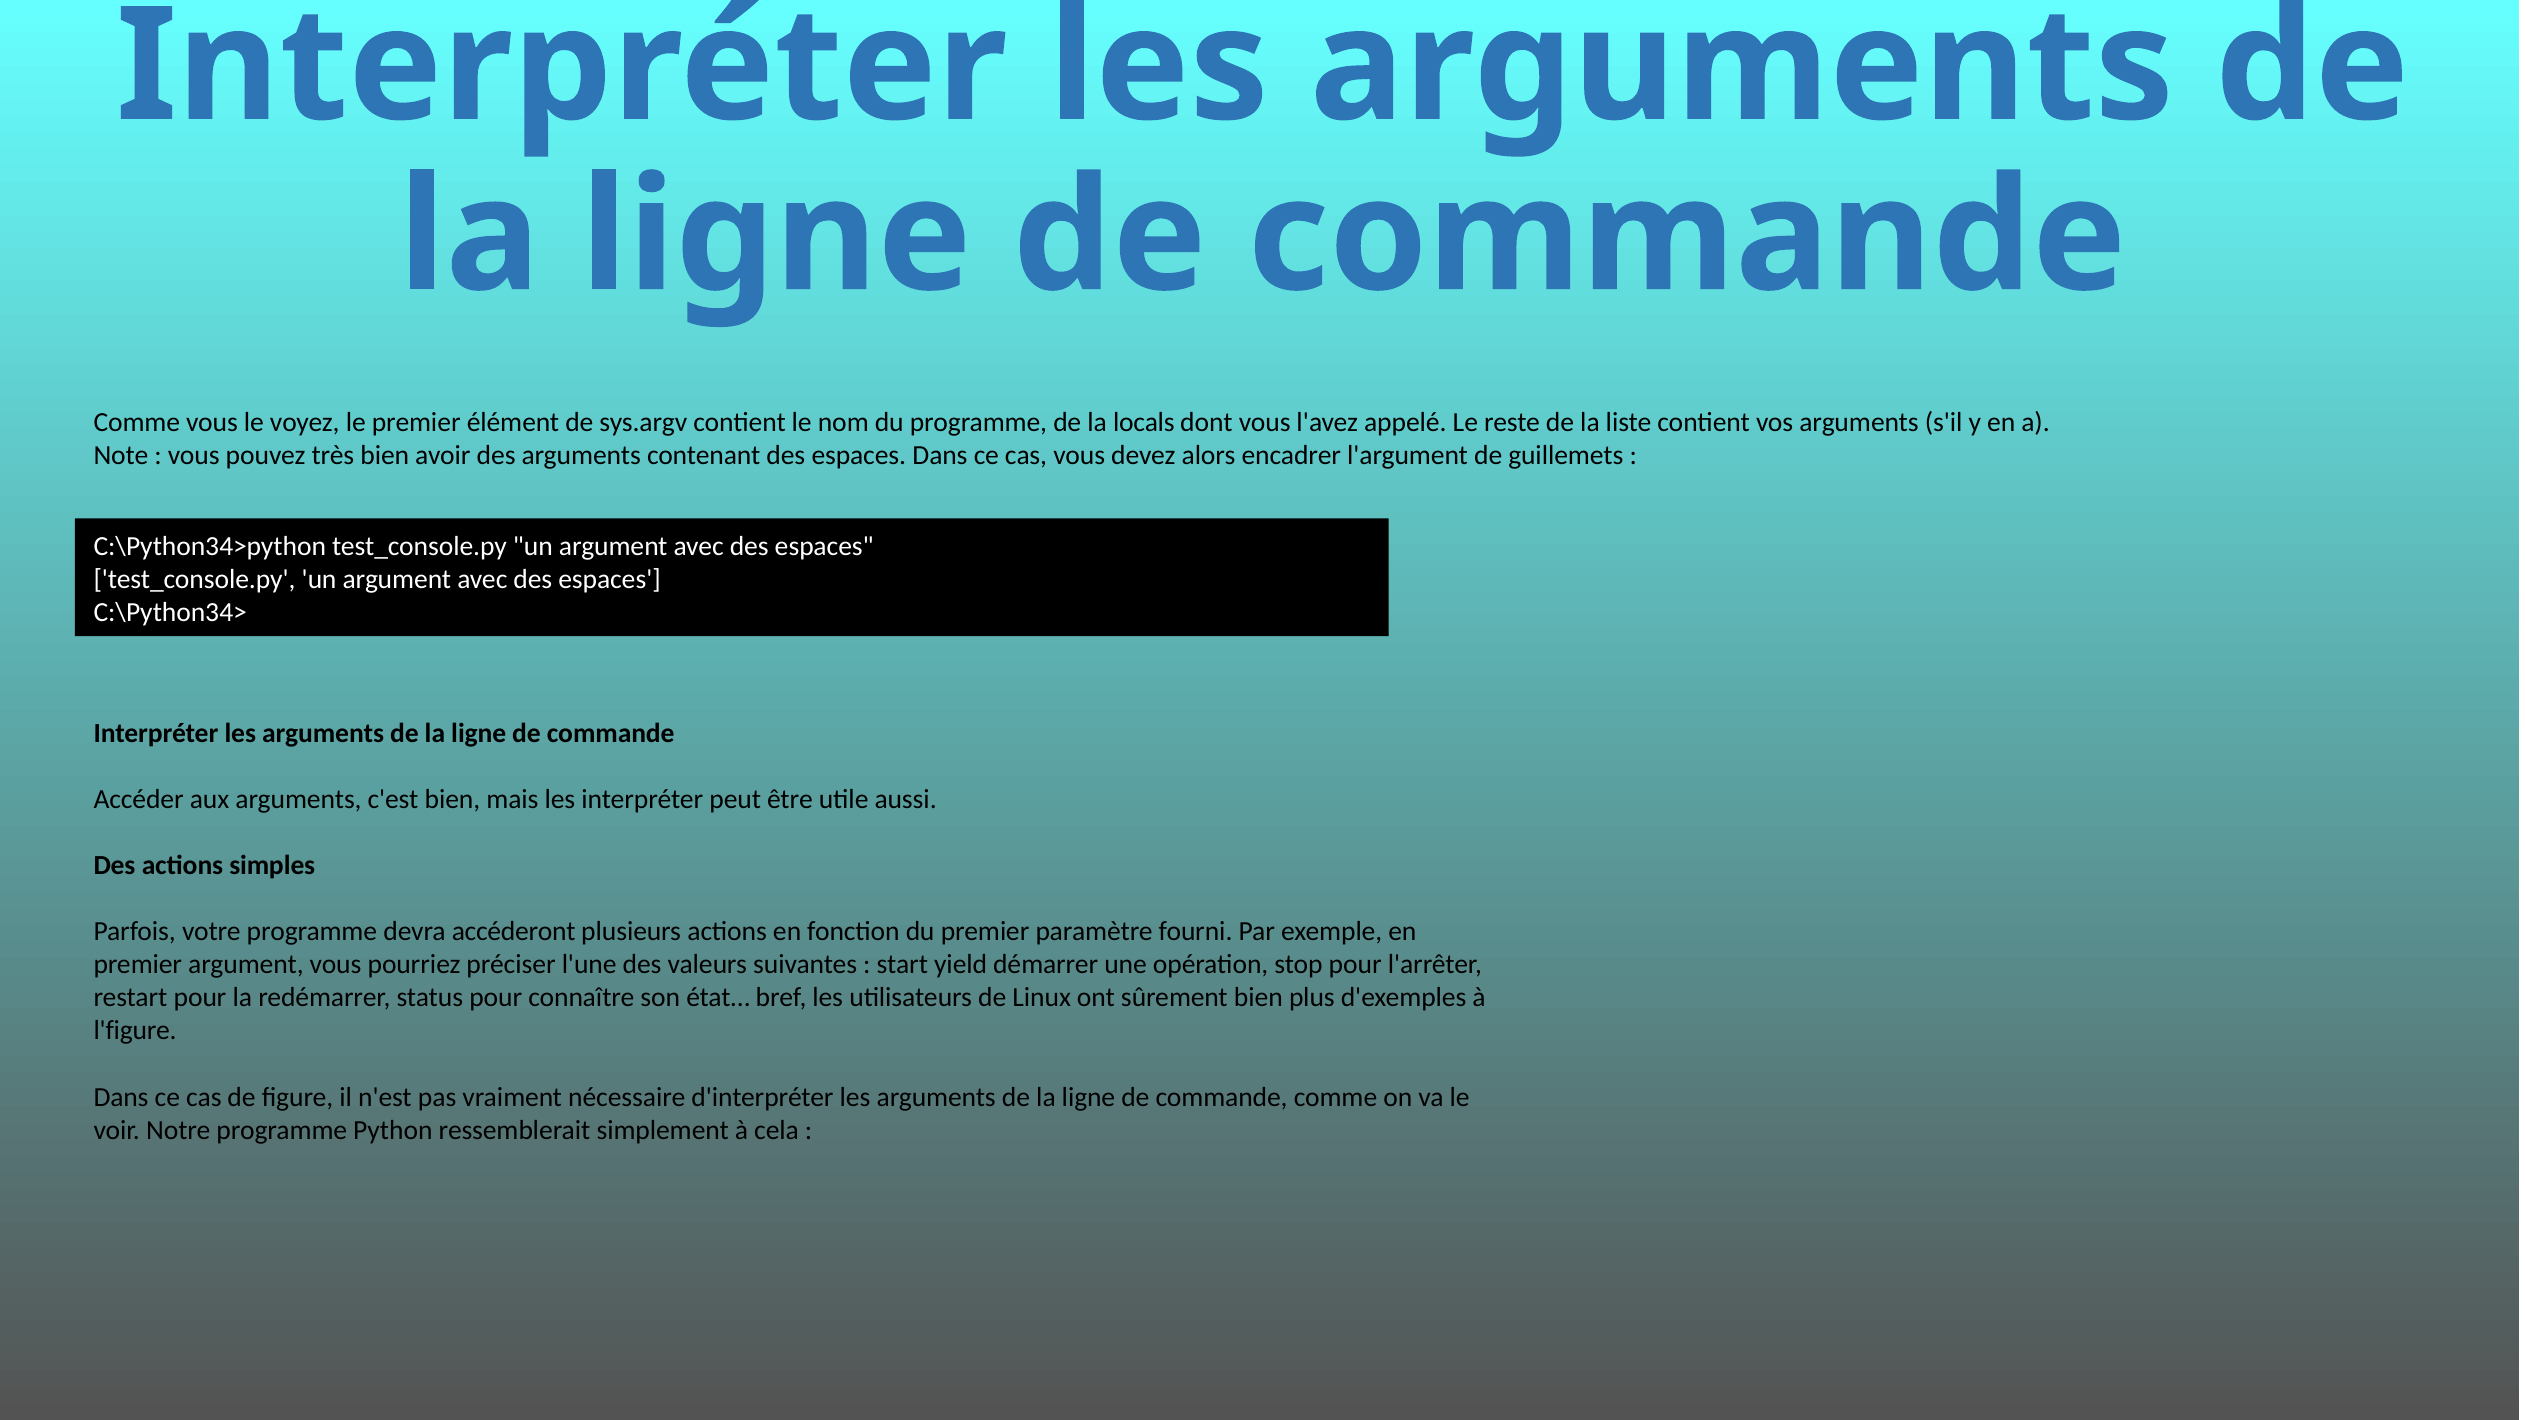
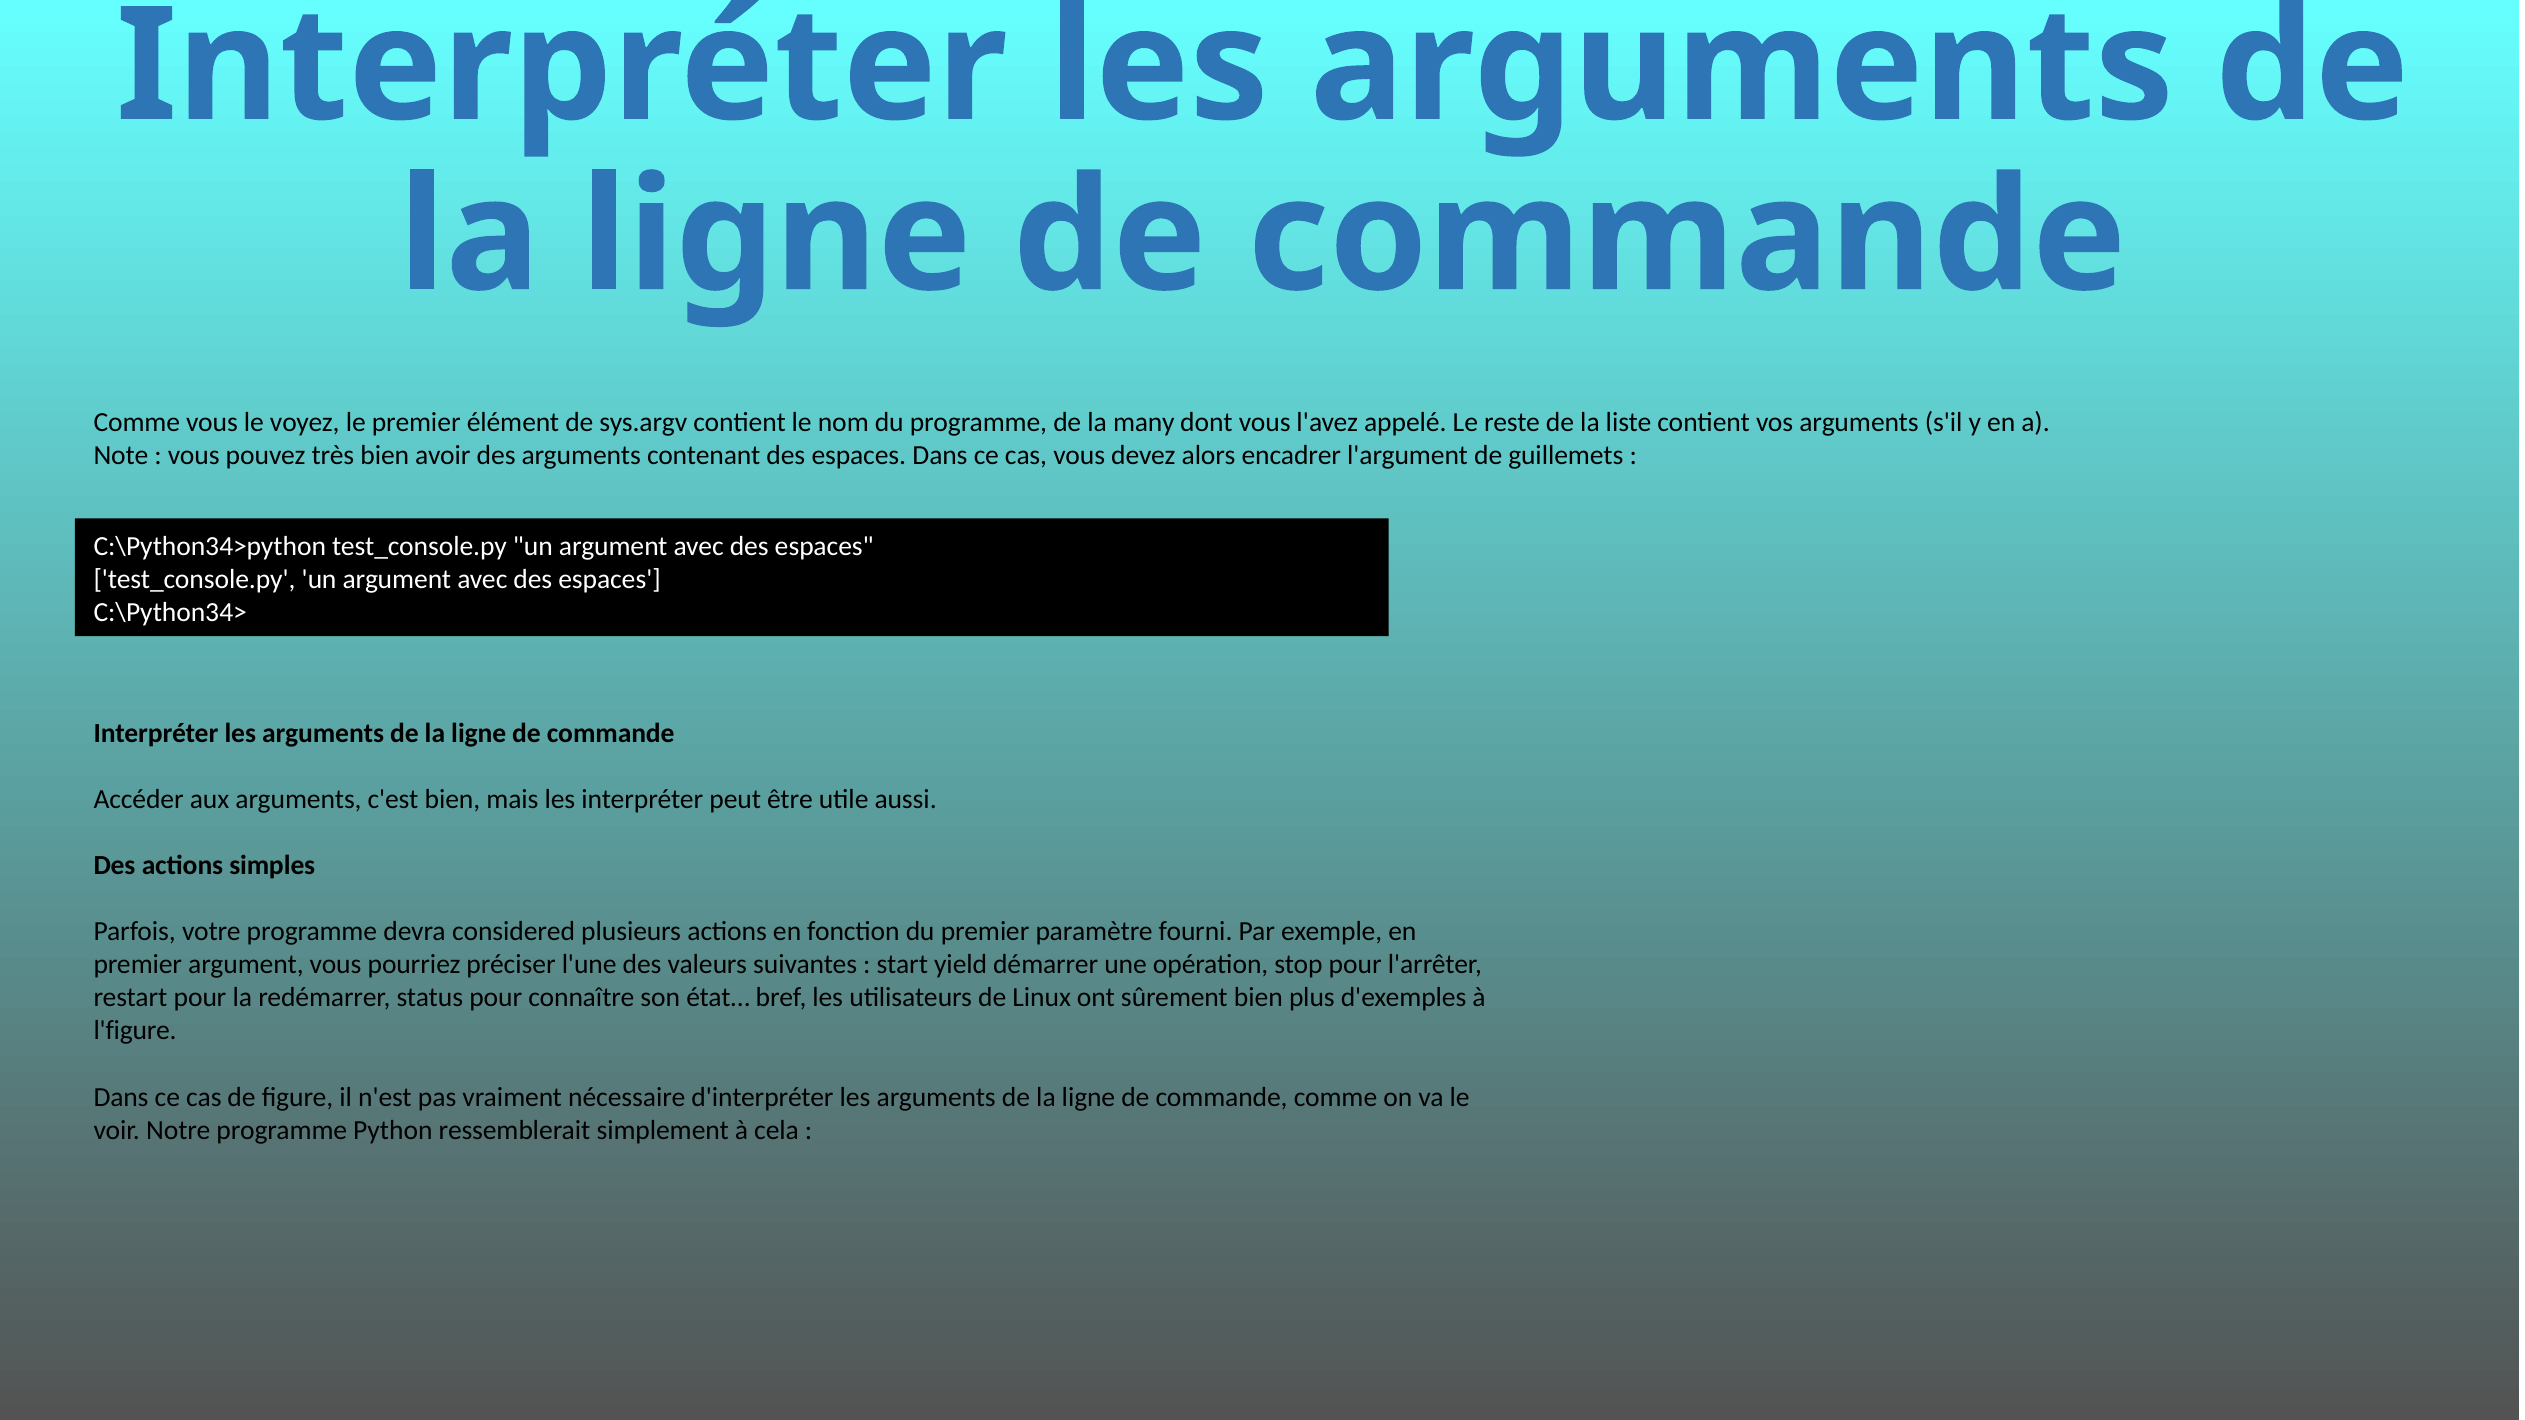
locals: locals -> many (1144, 423)
accéderont: accéderont -> considered (514, 932)
